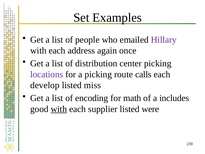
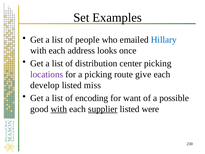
Hillary colour: purple -> blue (164, 40)
again: again -> looks (107, 51)
calls: calls -> give (143, 74)
math: math -> want (132, 98)
includes: includes -> possible (174, 98)
supplier underline: none -> present (103, 109)
